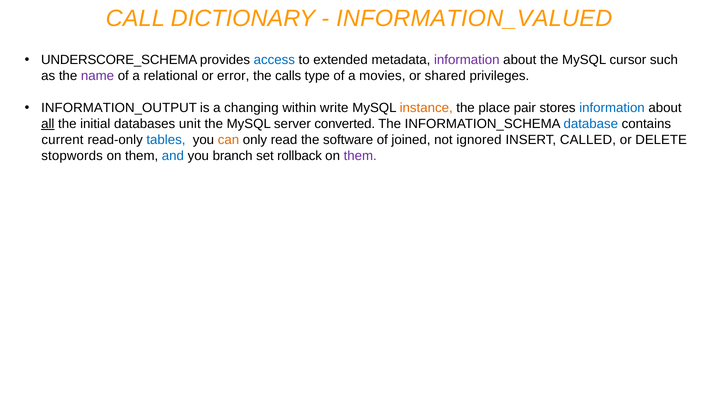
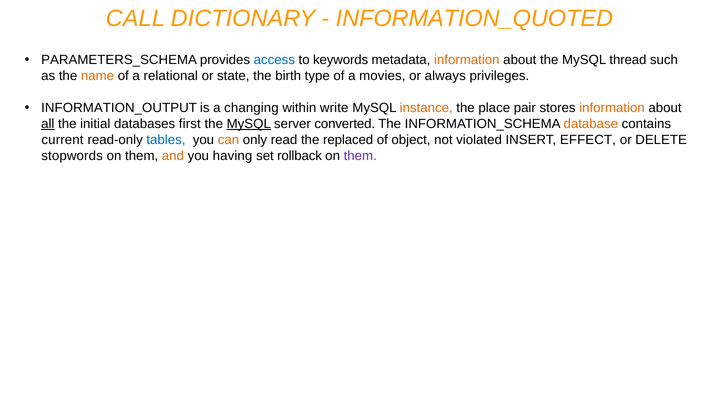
INFORMATION_VALUED: INFORMATION_VALUED -> INFORMATION_QUOTED (474, 18)
UNDERSCORE_SCHEMA: UNDERSCORE_SCHEMA -> PARAMETERS_SCHEMA (119, 60)
extended: extended -> keywords (341, 60)
information colour: purple -> orange (467, 60)
cursor: cursor -> thread (628, 60)
name colour: purple -> orange (98, 76)
error: error -> state (233, 76)
calls: calls -> birth (288, 76)
shared: shared -> always (445, 76)
information colour: blue -> orange (612, 108)
unit: unit -> first (190, 124)
MySQL underline: none -> present (249, 124)
database colour: blue -> orange (591, 124)
software: software -> replaced (348, 140)
joined: joined -> object (411, 140)
ignored: ignored -> violated (479, 140)
CALLED: CALLED -> EFFECT (588, 140)
and colour: blue -> orange (173, 156)
branch: branch -> having (232, 156)
